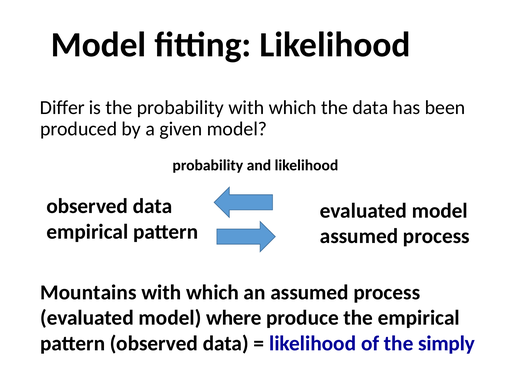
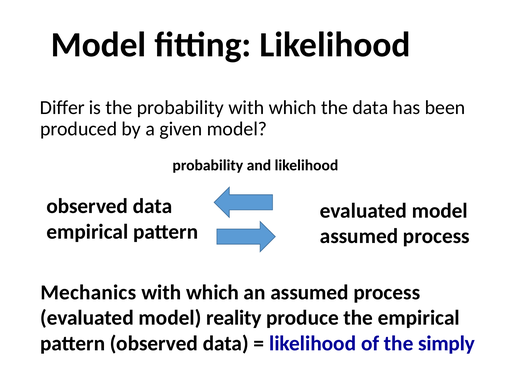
Mountains: Mountains -> Mechanics (88, 293)
where: where -> reality (234, 318)
